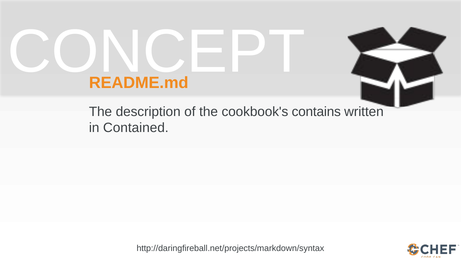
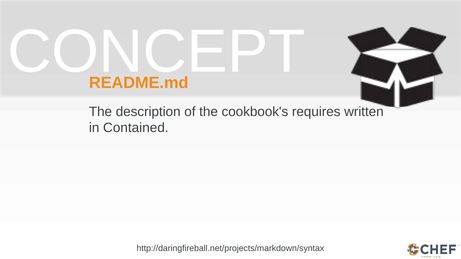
contains: contains -> requires (316, 112)
